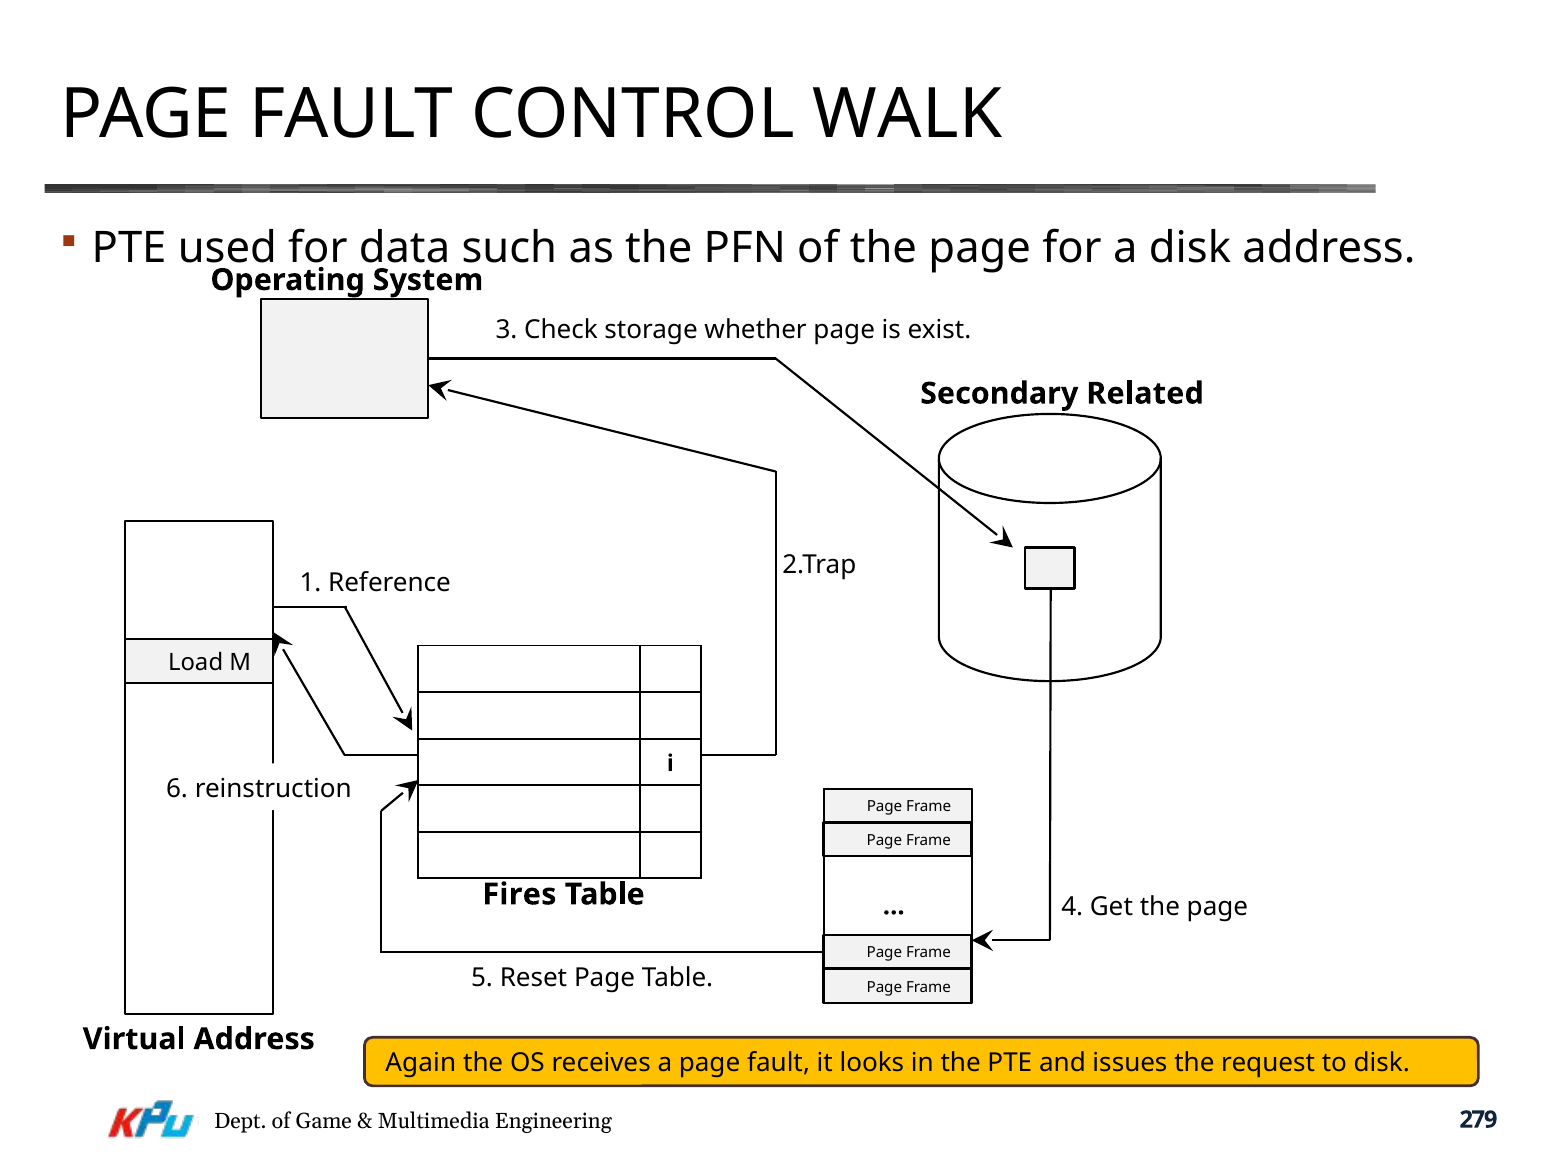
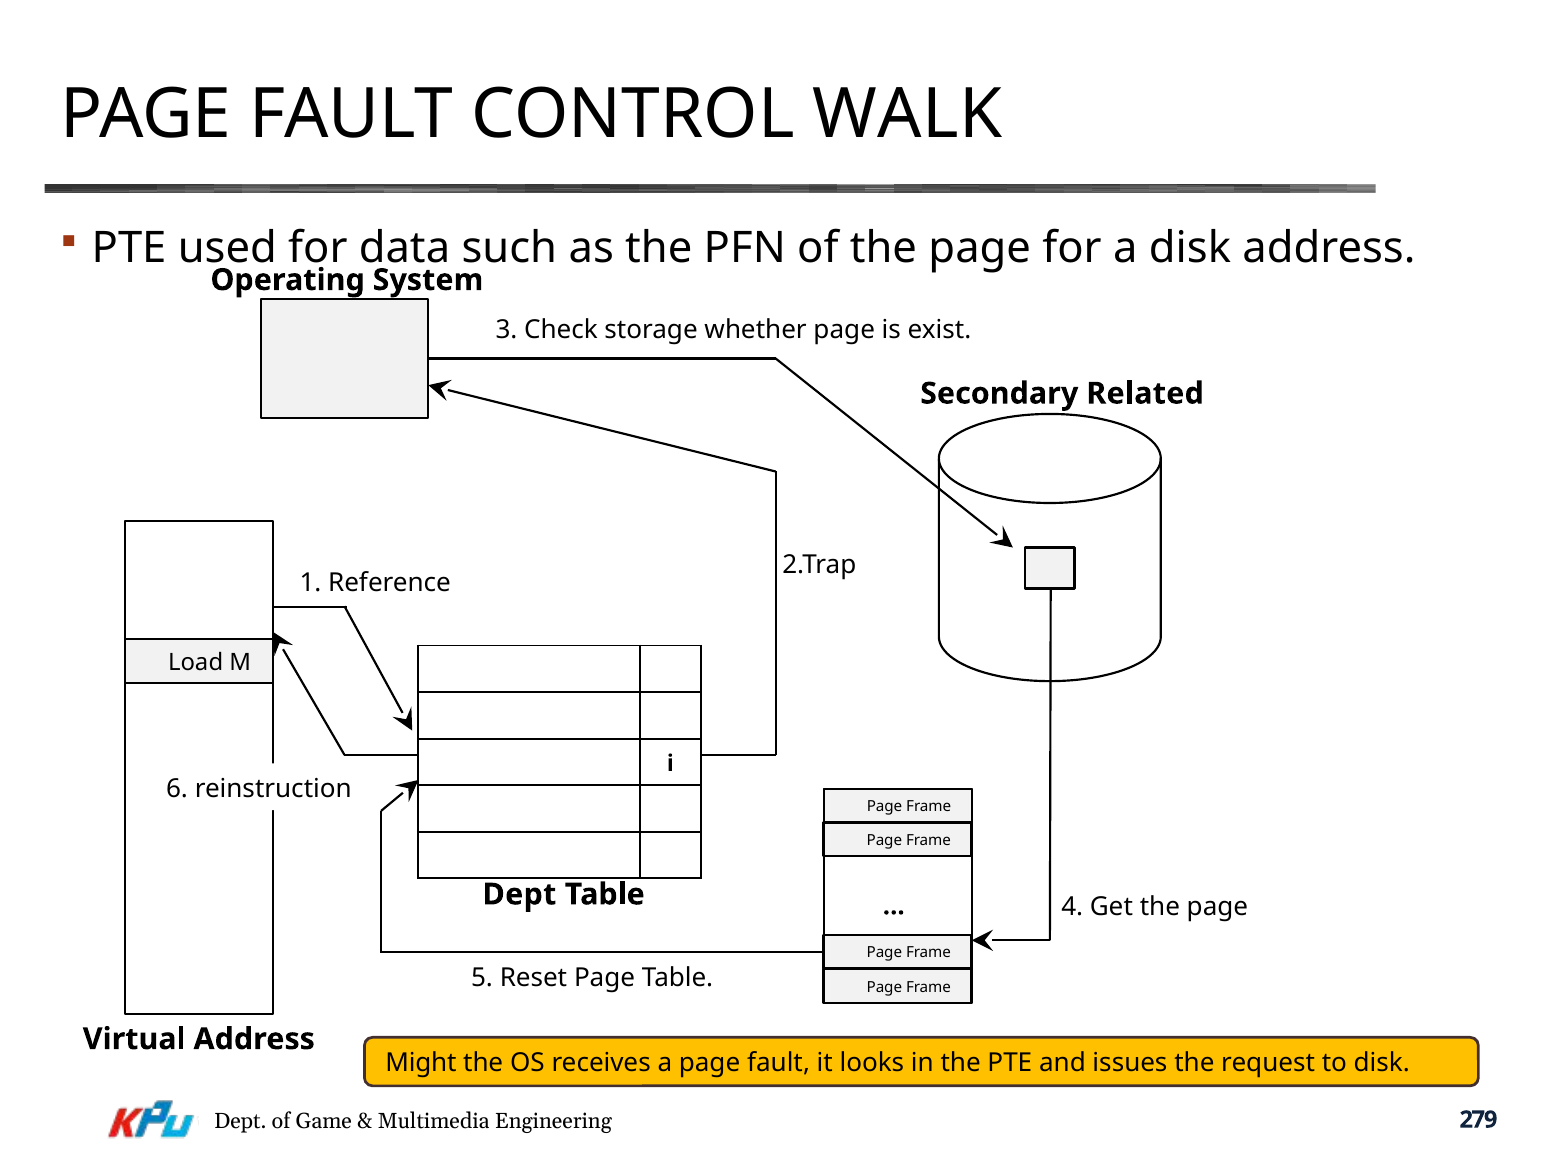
Fires: Fires -> Dept (519, 894)
Again: Again -> Might (421, 1063)
